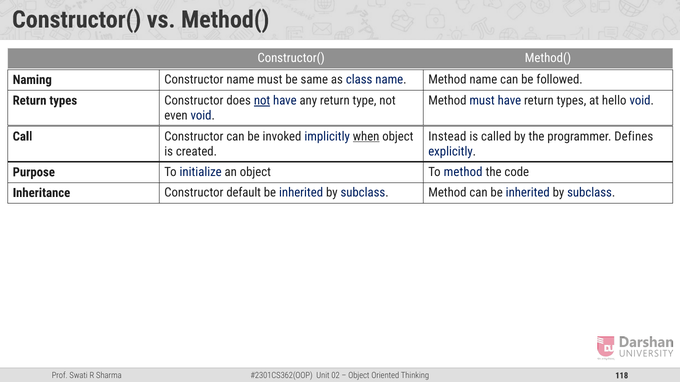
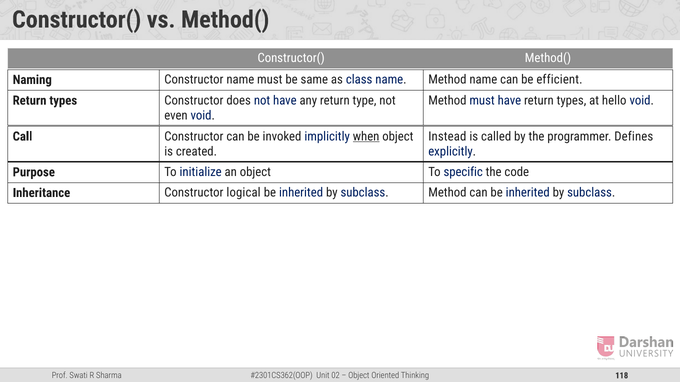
followed: followed -> efficient (559, 80)
not underline: present -> none (262, 101)
To method: method -> specific (463, 172)
default: default -> logical (244, 193)
